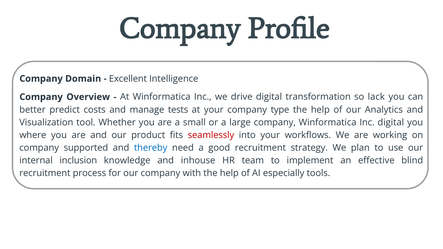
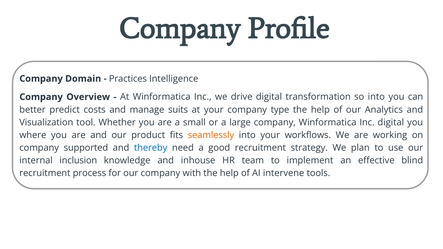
Excellent: Excellent -> Practices (128, 79)
so lack: lack -> into (376, 97)
tests: tests -> suits (178, 110)
seamlessly colour: red -> orange (211, 135)
especially: especially -> intervene (284, 173)
